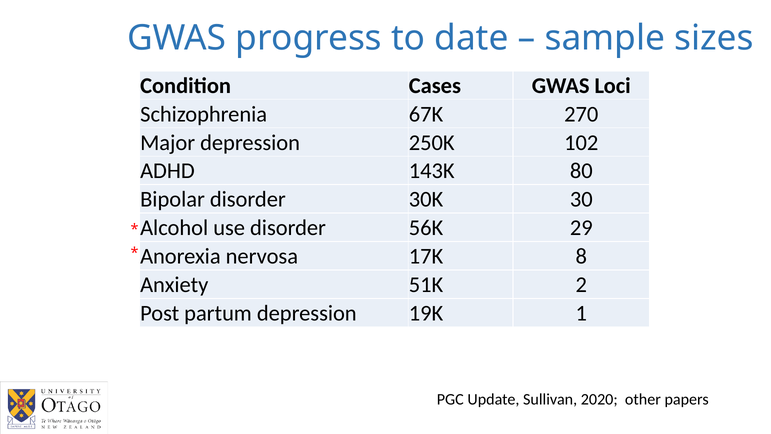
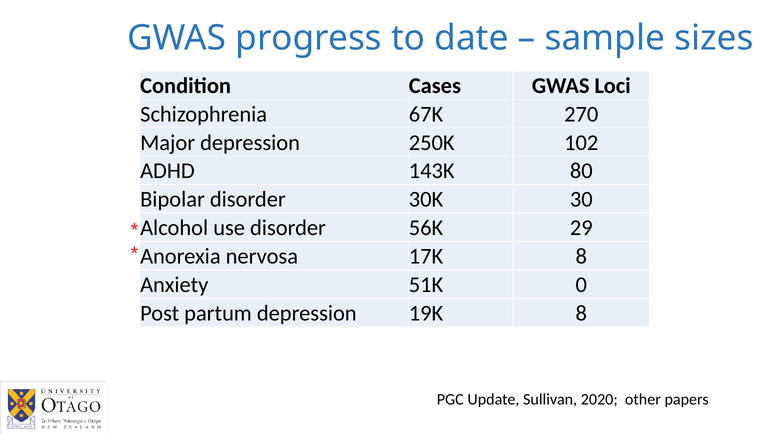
2: 2 -> 0 (581, 285)
19K 1: 1 -> 8 (581, 313)
